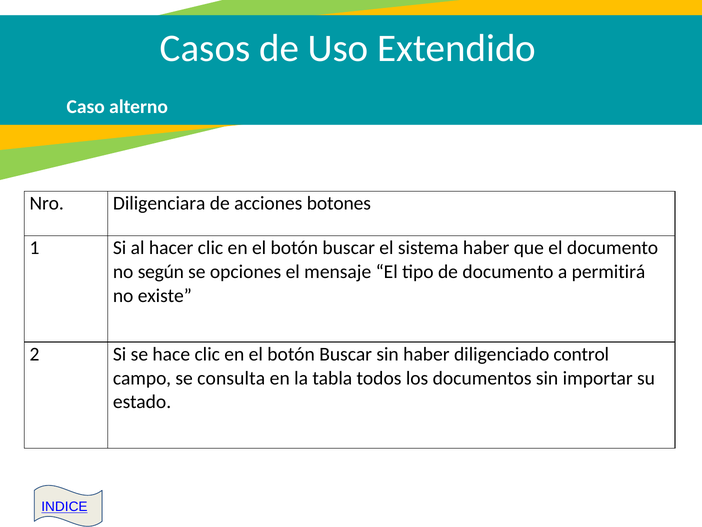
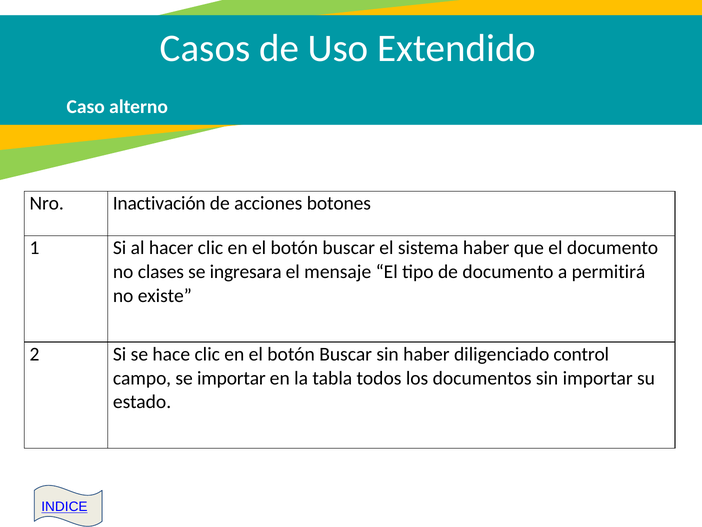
Diligenciara: Diligenciara -> Inactivación (159, 203)
según: según -> clases (161, 272)
opciones: opciones -> ingresara (246, 272)
se consulta: consulta -> importar (231, 378)
